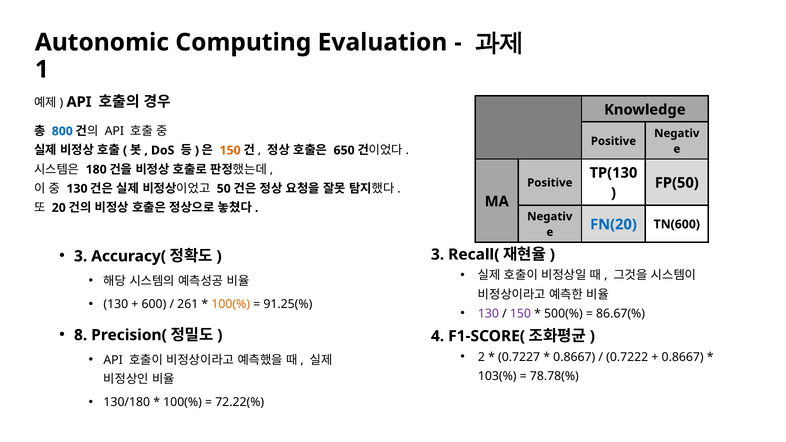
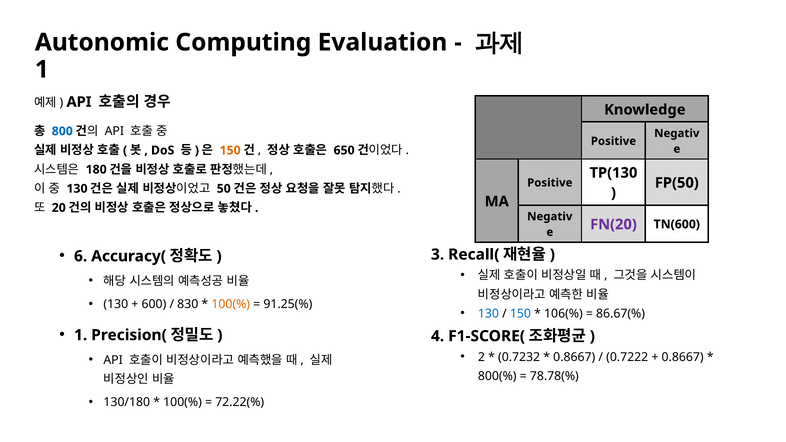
FN(20 colour: blue -> purple (613, 224)
3: 3 -> 6 (81, 256)
261: 261 -> 830 (188, 304)
130 colour: purple -> blue (488, 314)
150 colour: purple -> blue (520, 314)
500(%: 500(% -> 106(% (563, 314)
8: 8 -> 1 (81, 335)
0.7227: 0.7227 -> 0.7232 (519, 357)
103(%: 103(% -> 800(% (497, 376)
